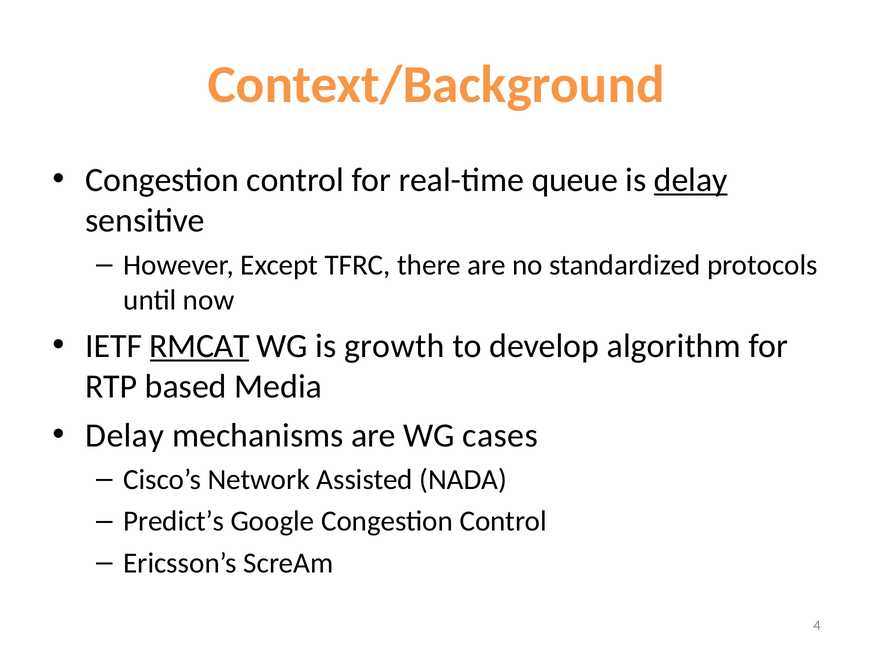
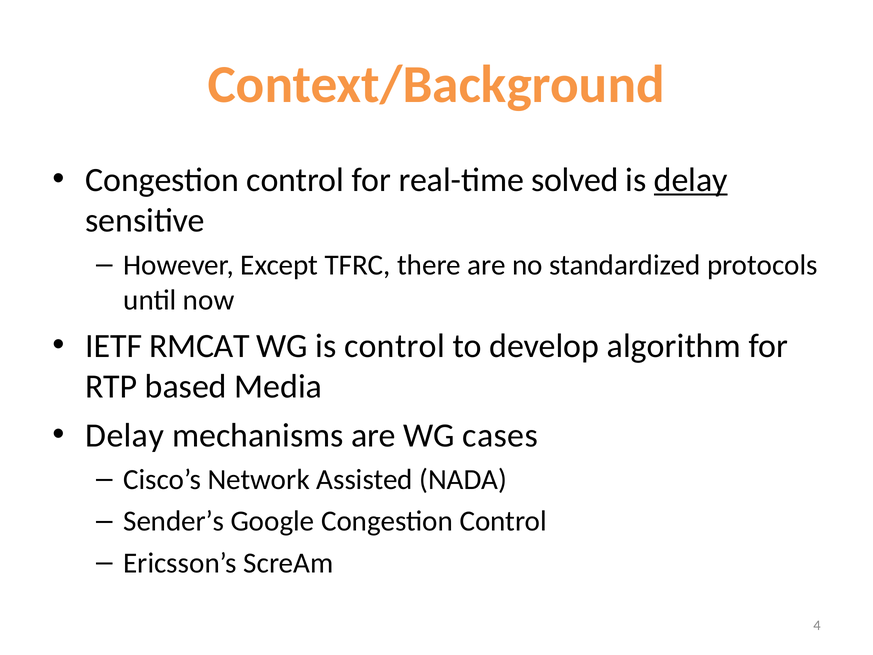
queue: queue -> solved (575, 180)
RMCAT underline: present -> none (200, 346)
is growth: growth -> control (394, 346)
Predict’s: Predict’s -> Sender’s (174, 521)
